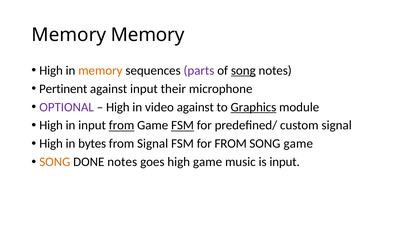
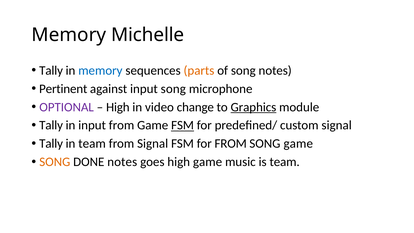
Memory Memory: Memory -> Michelle (148, 35)
High: High -> Tally (51, 70)
memory colour: orange -> blue (100, 70)
parts colour: purple -> orange (199, 70)
song underline: present -> none (243, 70)
input their: their -> song (173, 89)
video against: against -> change (195, 107)
High: High -> Tally (51, 125)
from underline: present -> none (122, 125)
High: High -> Tally (51, 144)
in bytes: bytes -> team (92, 144)
is input: input -> team (285, 162)
